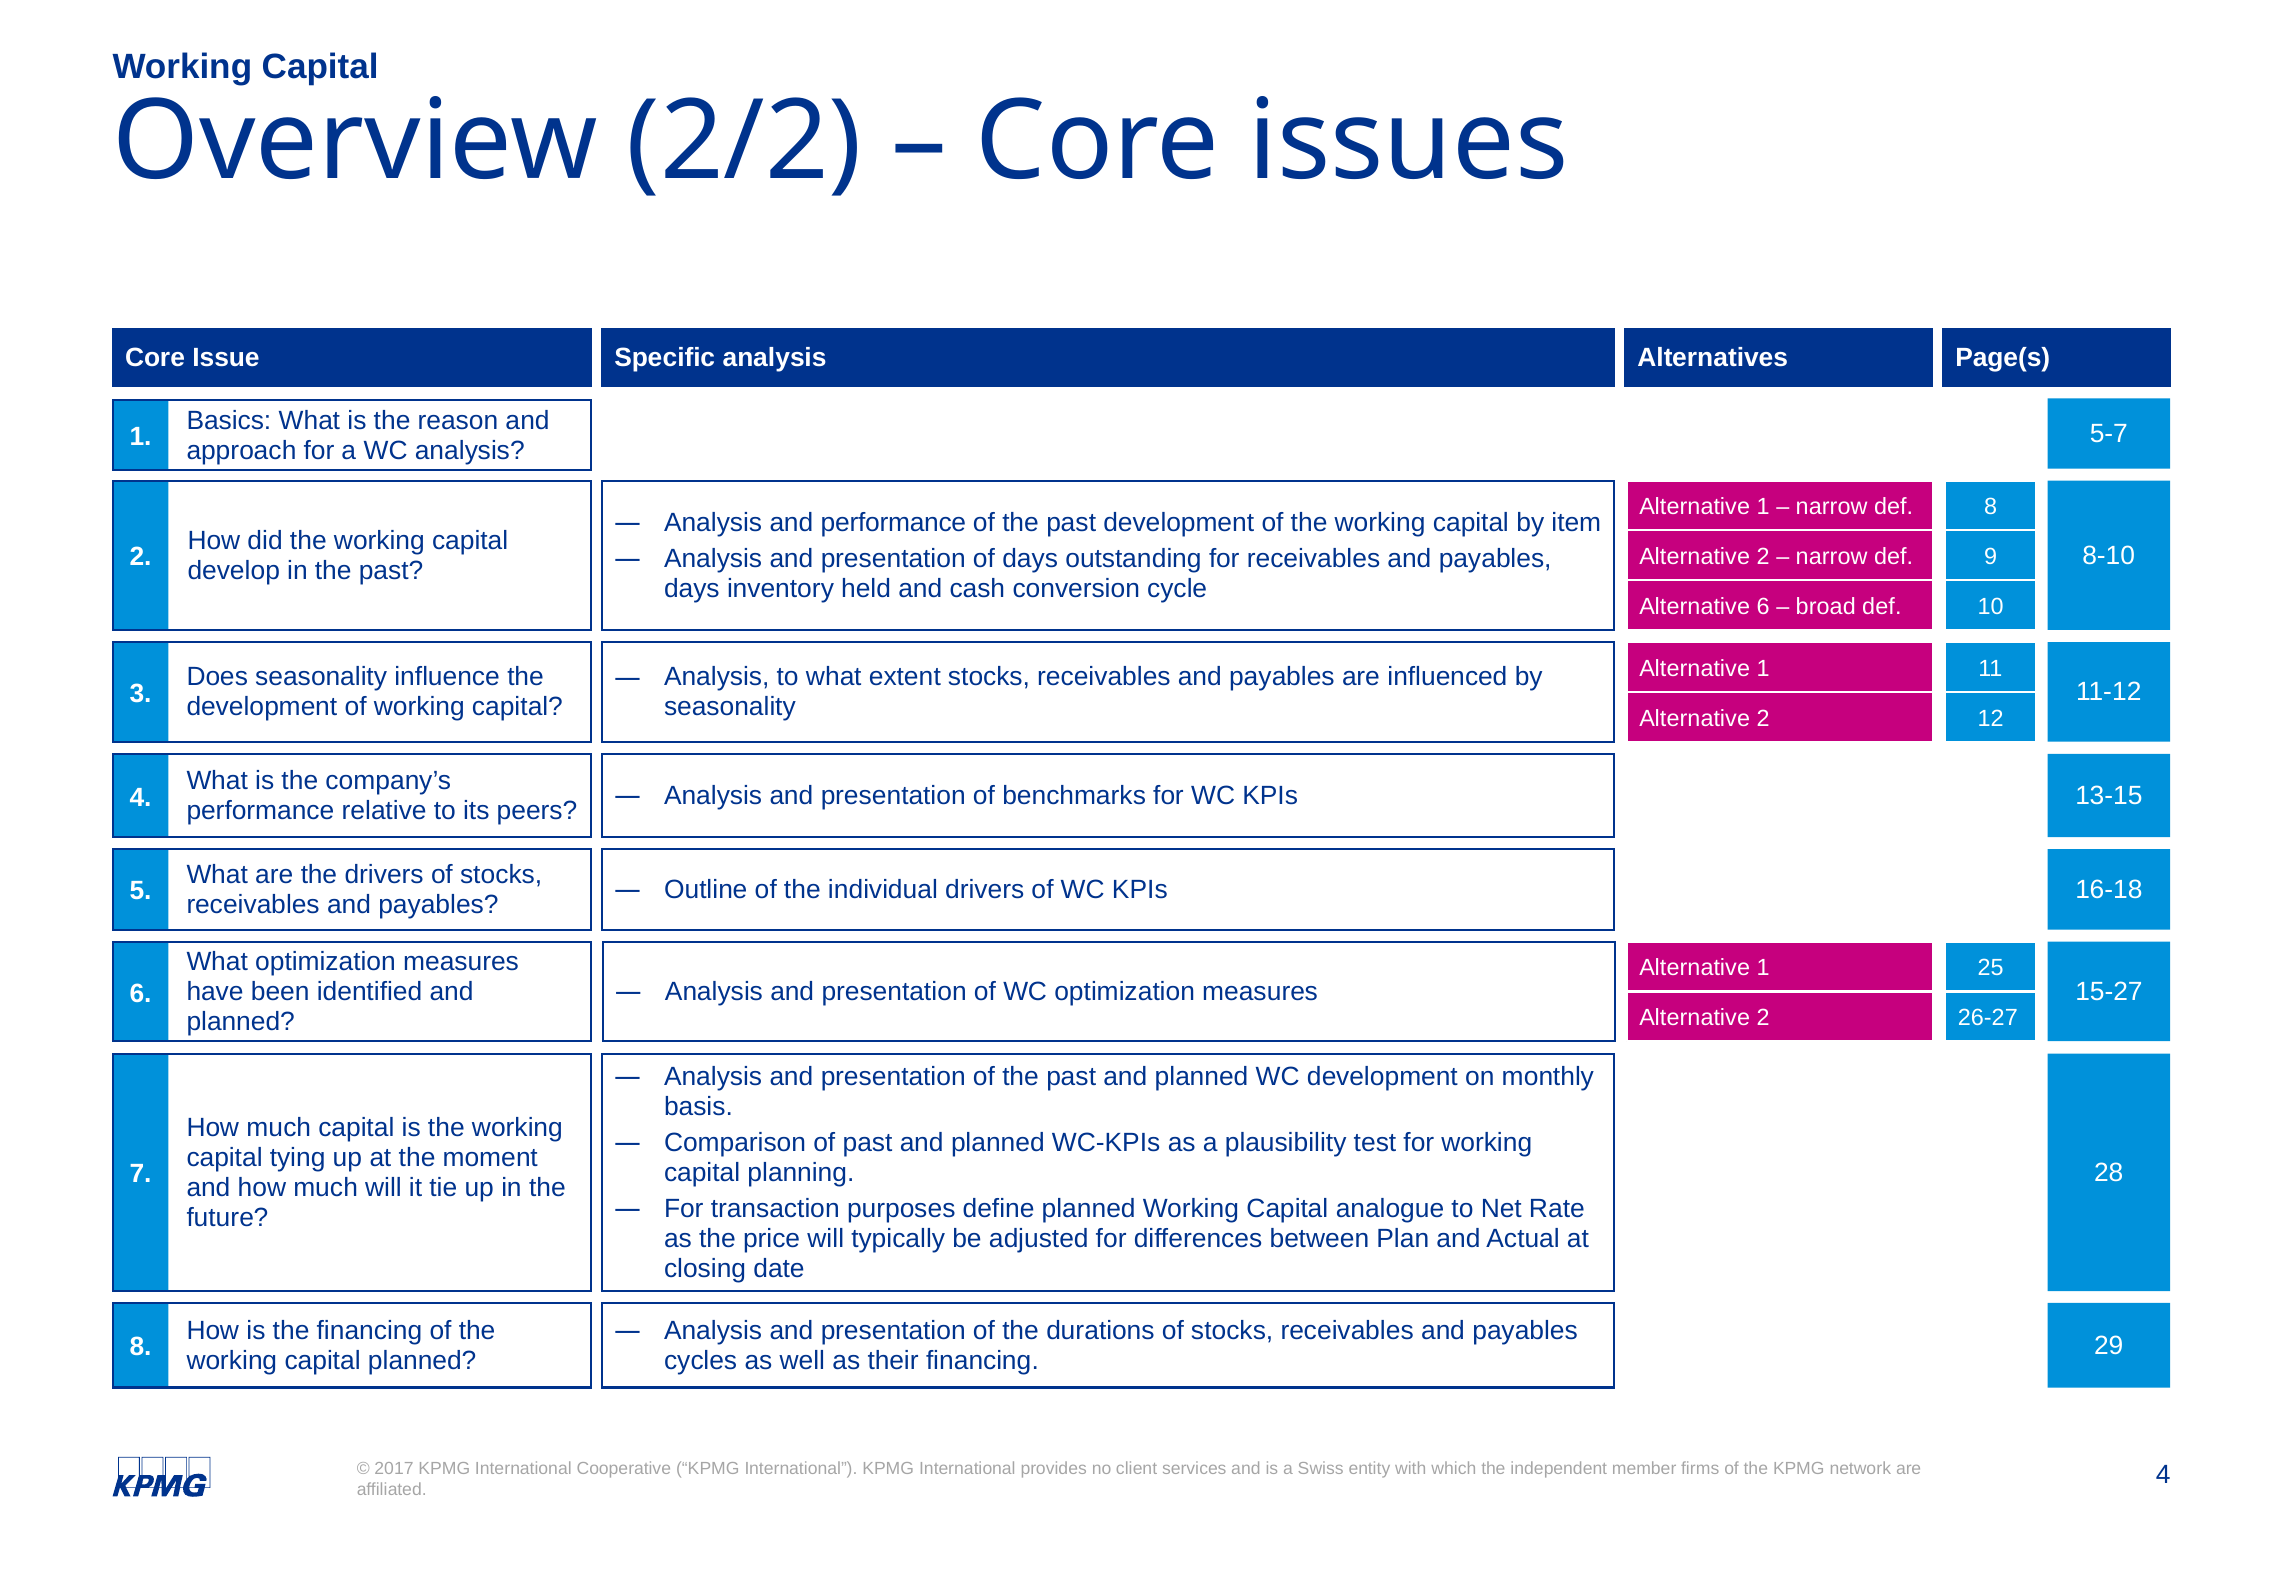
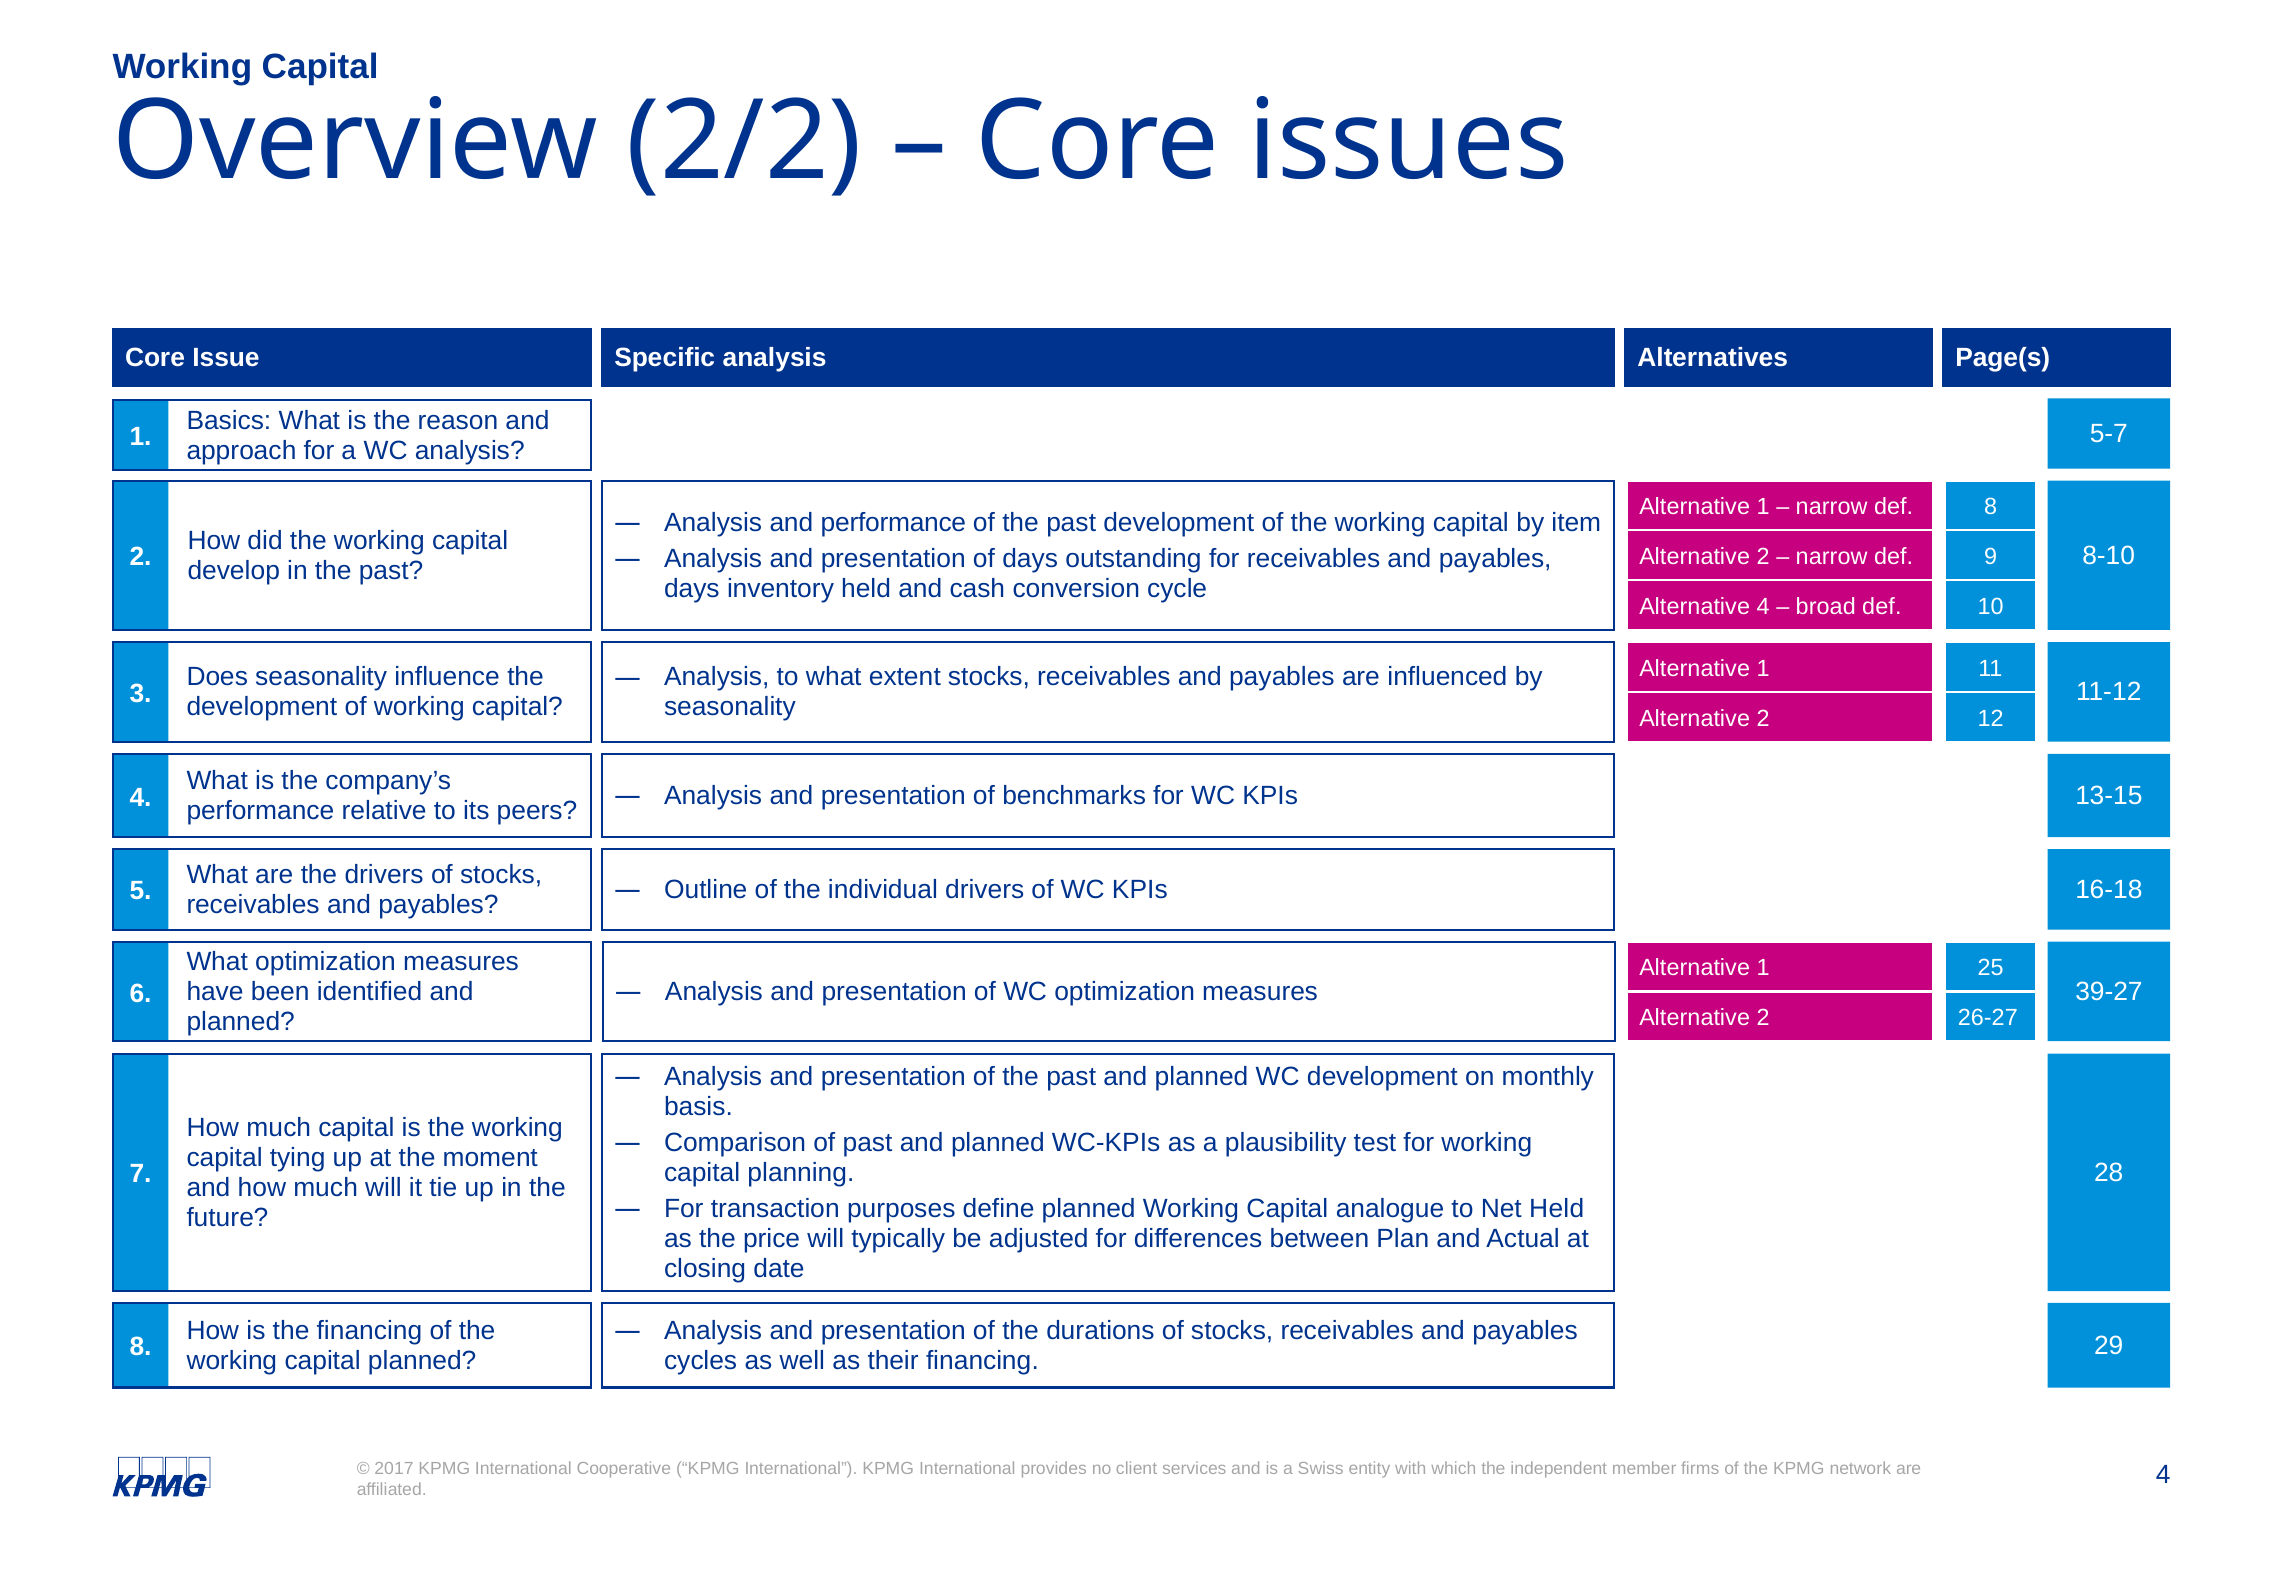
Alternative 6: 6 -> 4 (1763, 607)
15-27: 15-27 -> 39-27 (2109, 991)
Net Rate: Rate -> Held (1557, 1208)
